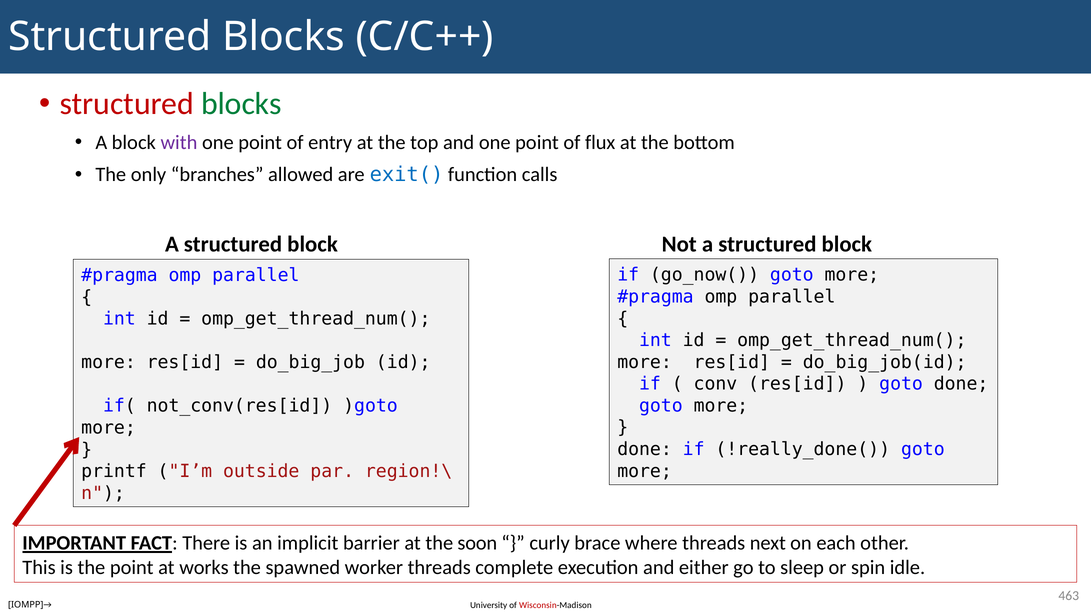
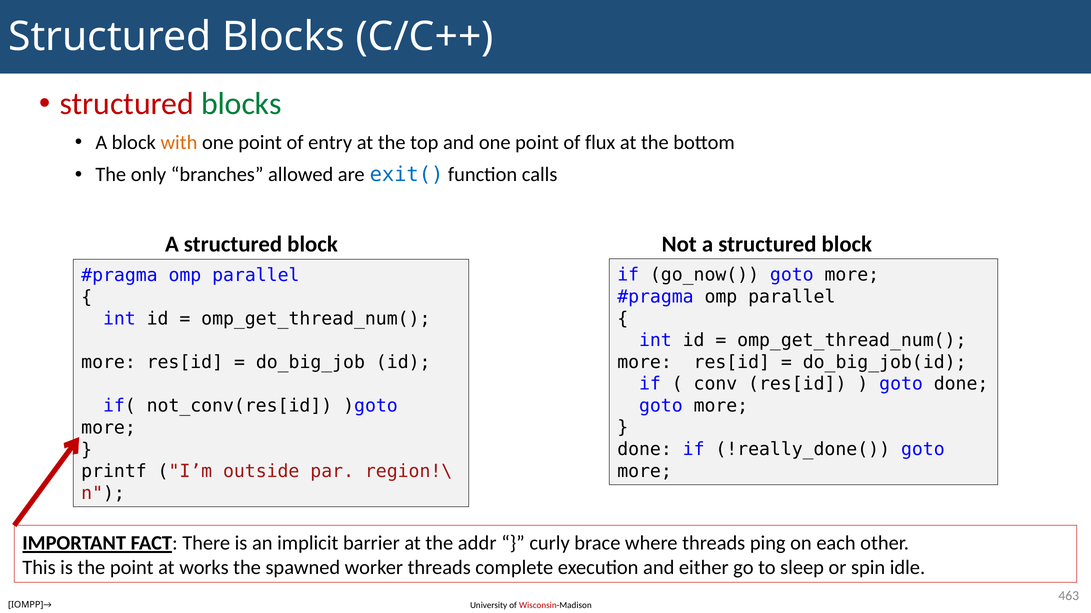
with colour: purple -> orange (179, 142)
soon: soon -> addr (477, 544)
next: next -> ping (768, 544)
